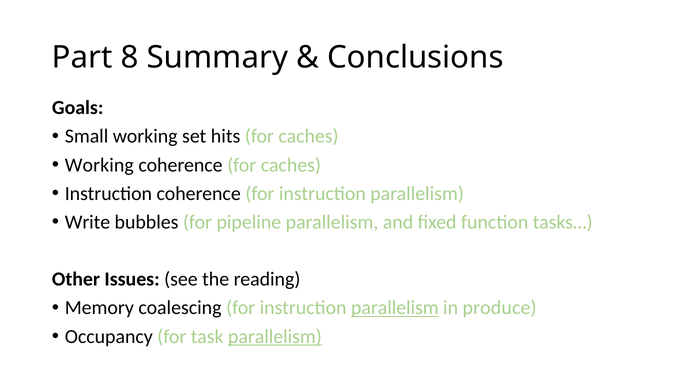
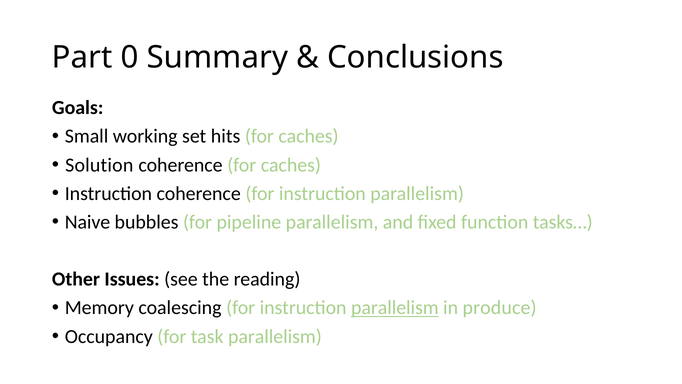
8: 8 -> 0 (130, 57)
Working: Working -> Solution (99, 165)
Write: Write -> Naive (87, 222)
parallelism underline: present -> none (275, 336)
